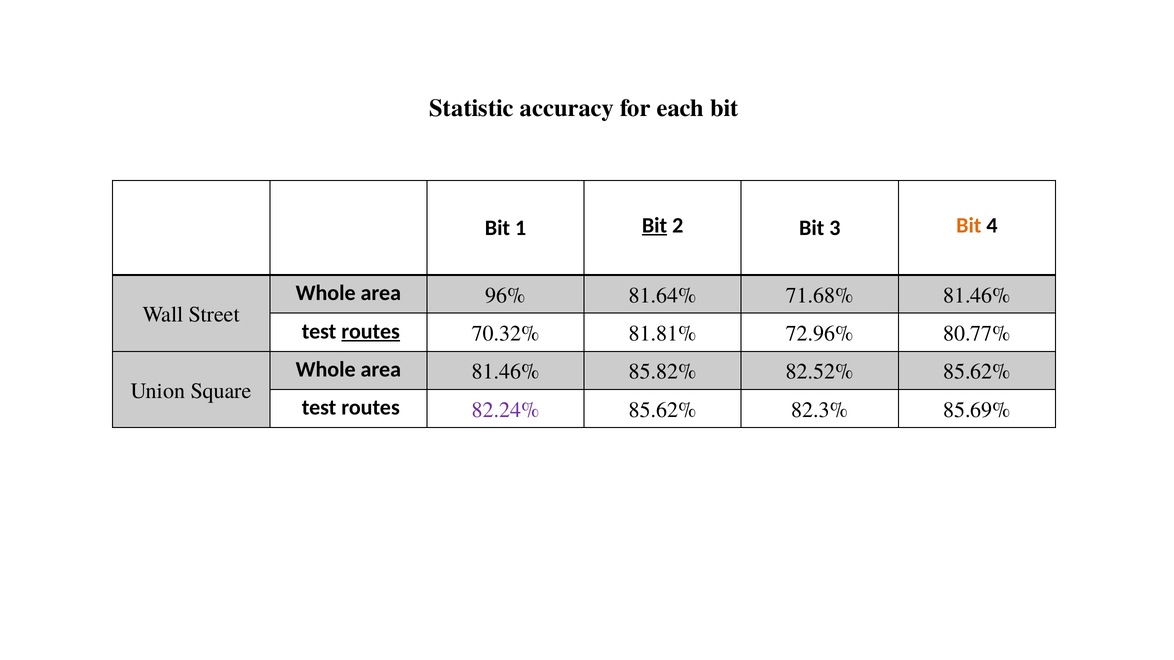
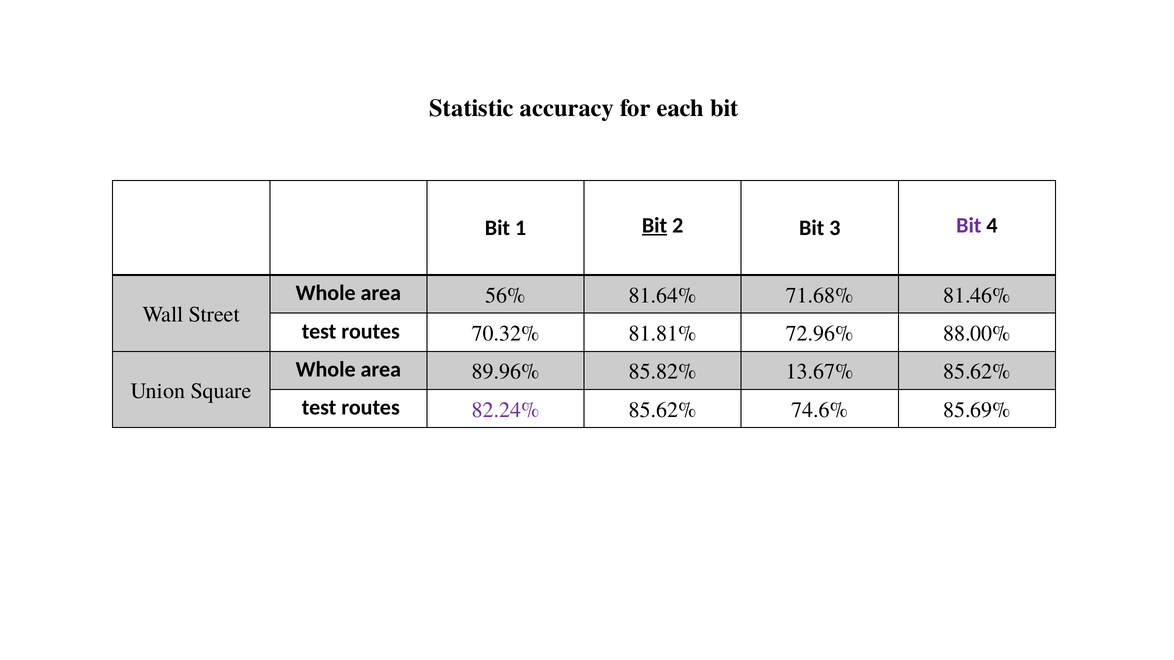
Bit colour: orange -> purple (969, 225)
96%: 96% -> 56% (506, 295)
routes underline: present -> none (371, 331)
80.77%: 80.77% -> 88.00% (977, 334)
area 81.46%: 81.46% -> 89.96% (506, 372)
82.52%: 82.52% -> 13.67% (820, 372)
82.3%: 82.3% -> 74.6% (820, 410)
